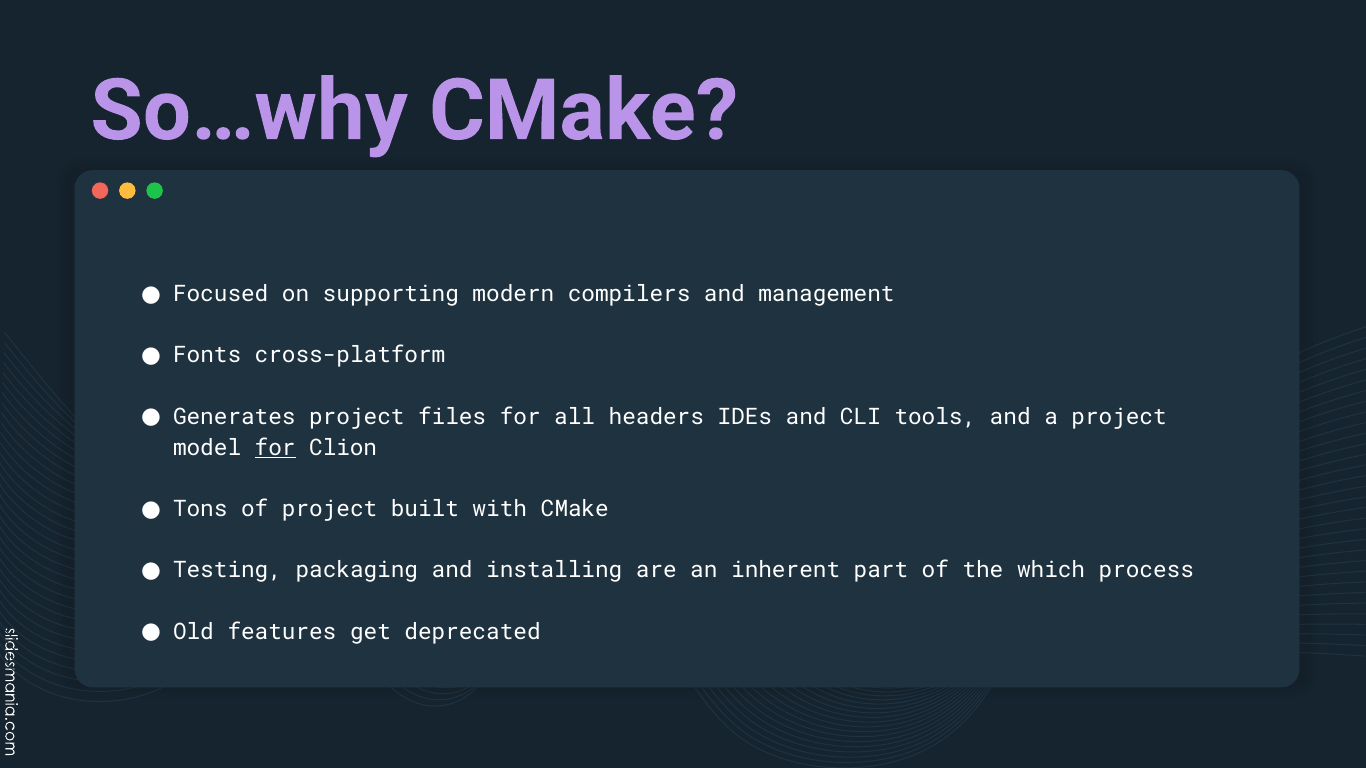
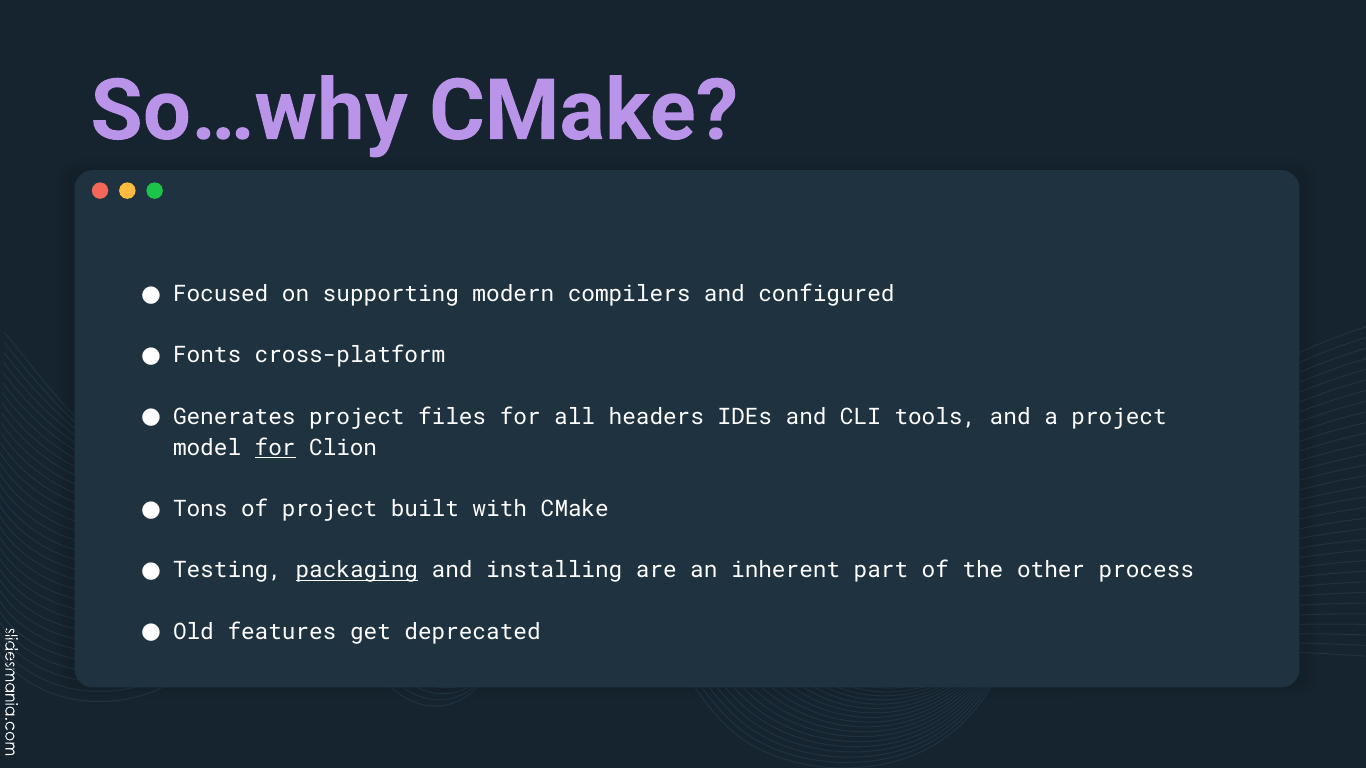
management: management -> configured (826, 294)
packaging underline: none -> present (357, 571)
which: which -> other (1051, 571)
